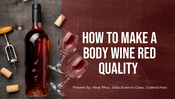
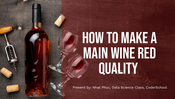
BODY: BODY -> MAIN (96, 53)
